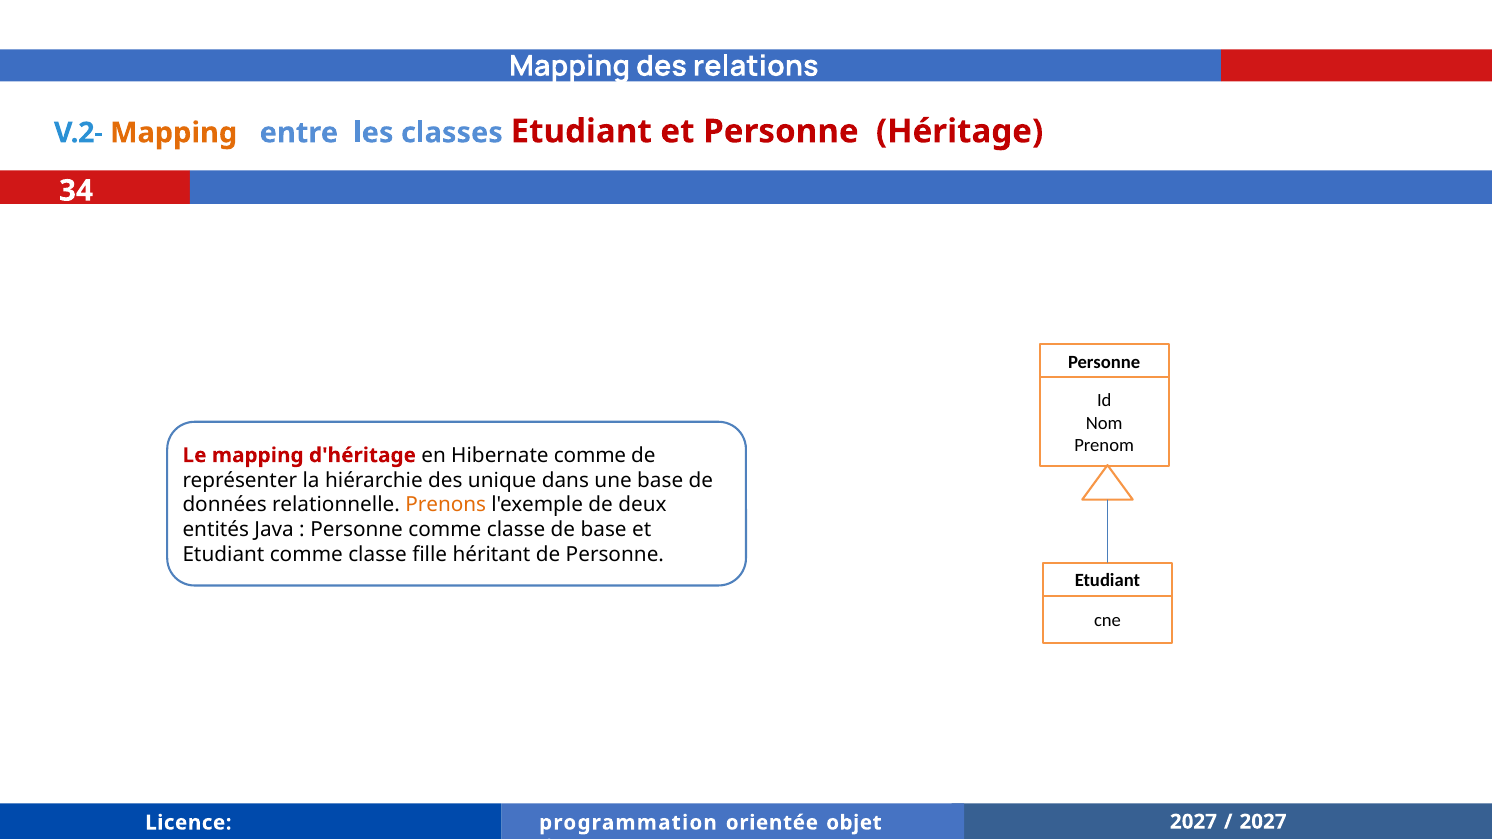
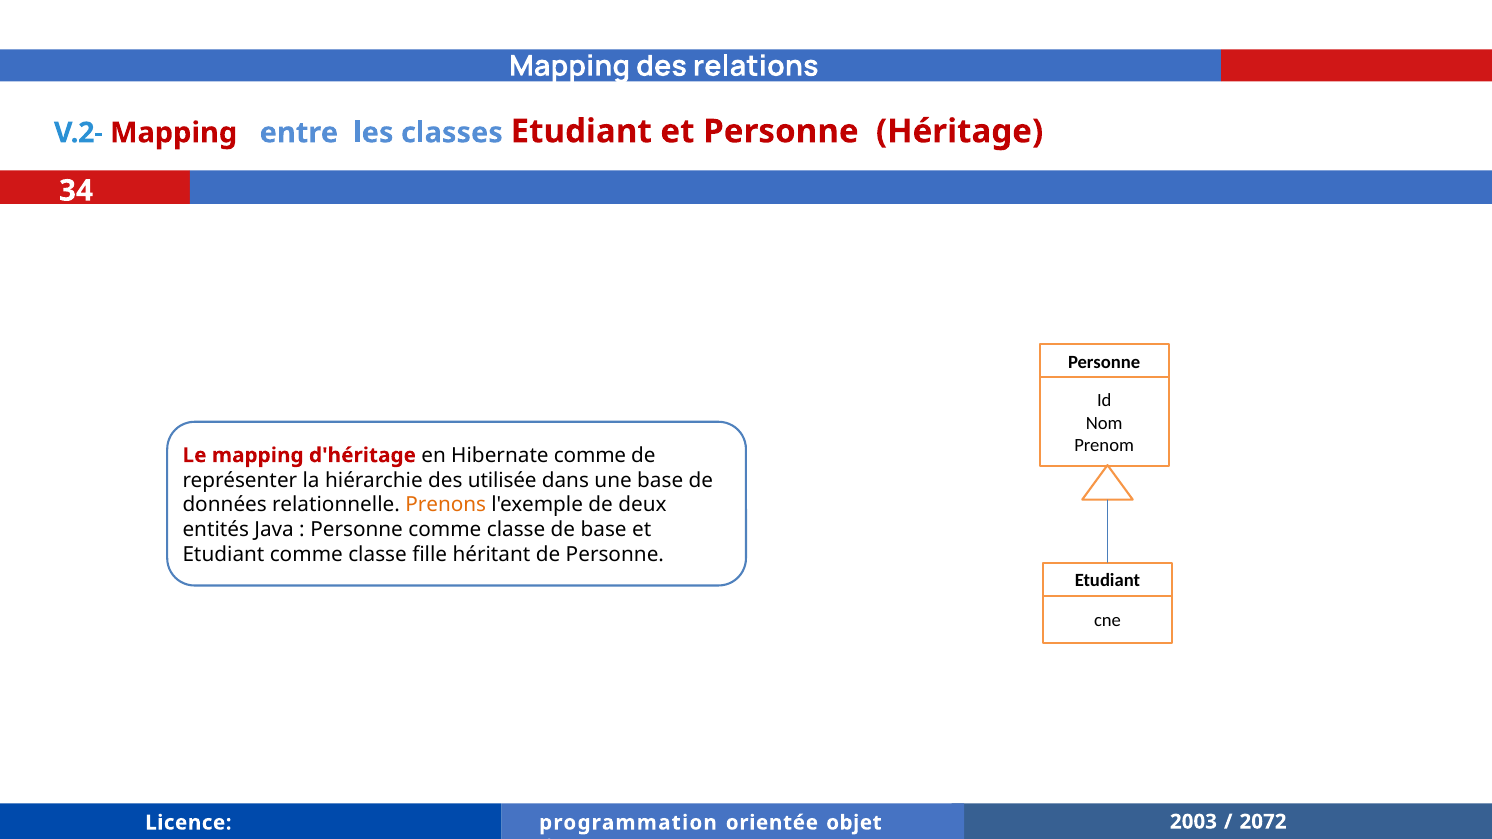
Mapping colour: orange -> red (174, 133)
unique: unique -> utilisée (502, 480)
2027: 2027 -> 2003 (1193, 822)
2027: 2027 -> 2072 (1263, 822)
